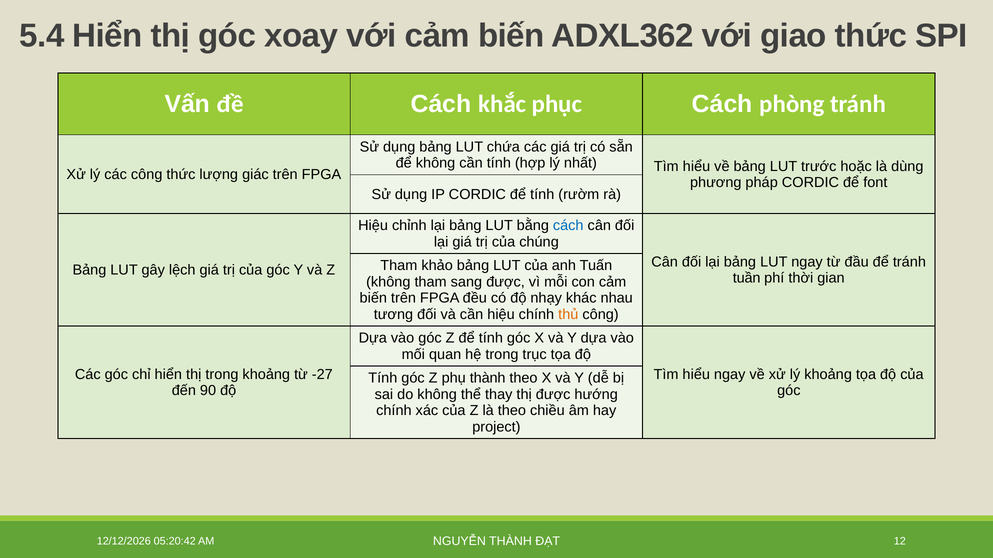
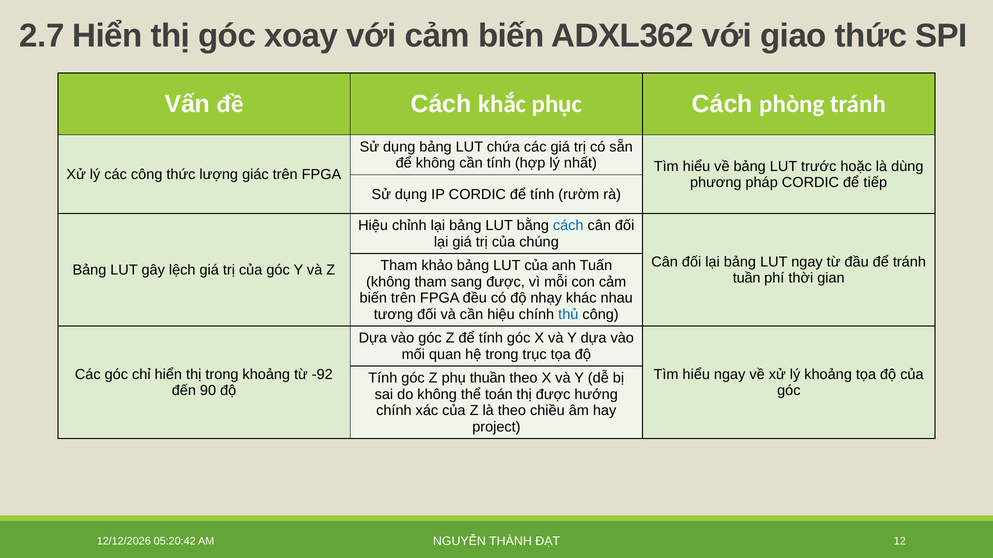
5.4: 5.4 -> 2.7 (42, 36)
font: font -> tiếp (875, 183)
thủ colour: orange -> blue (568, 315)
-27: -27 -> -92 (322, 375)
phụ thành: thành -> thuần (488, 378)
thay: thay -> toán (499, 395)
